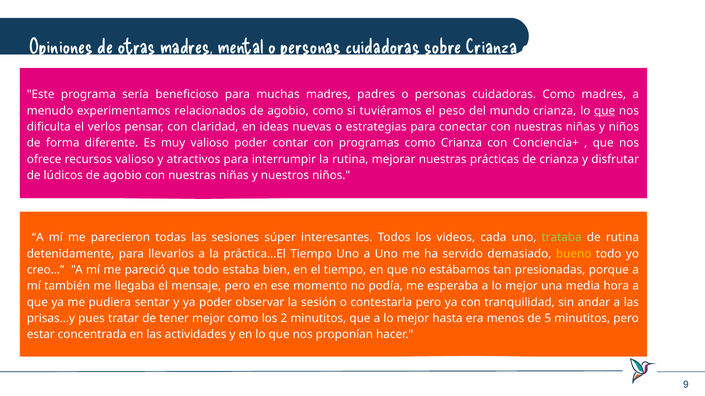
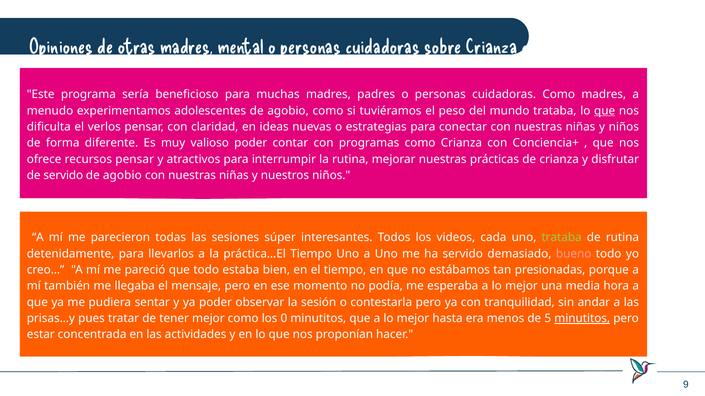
relacionados: relacionados -> adolescentes (210, 111)
mundo crianza: crianza -> trataba (555, 111)
recursos valioso: valioso -> pensar (135, 159)
de lúdicos: lúdicos -> servido (63, 176)
bueno colour: yellow -> pink (574, 254)
2: 2 -> 0 (284, 319)
minutitos underline: none -> present (582, 319)
